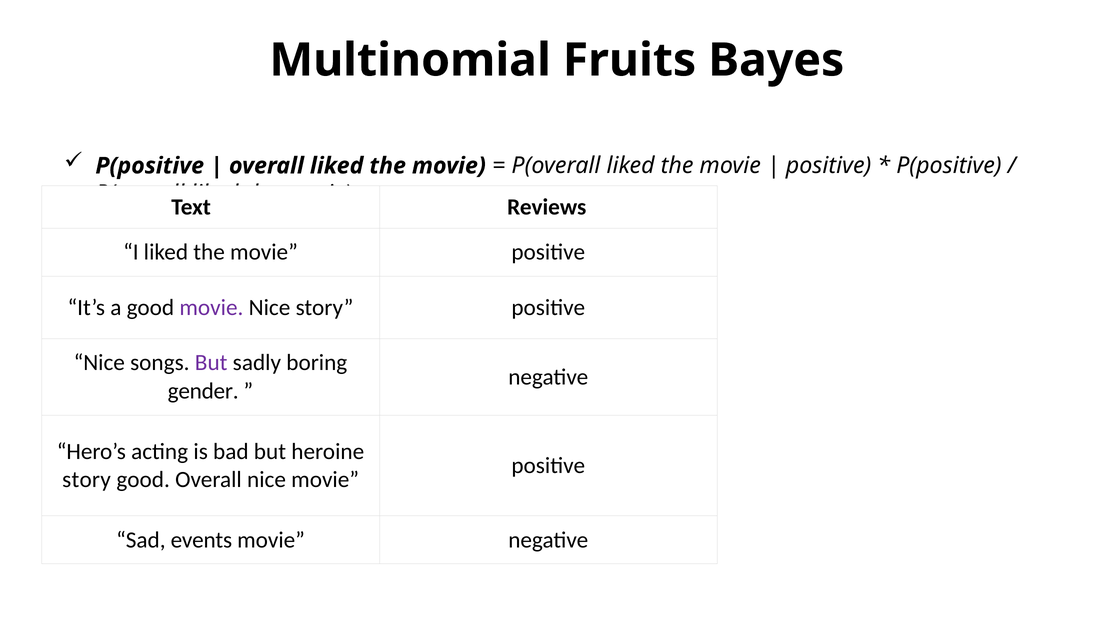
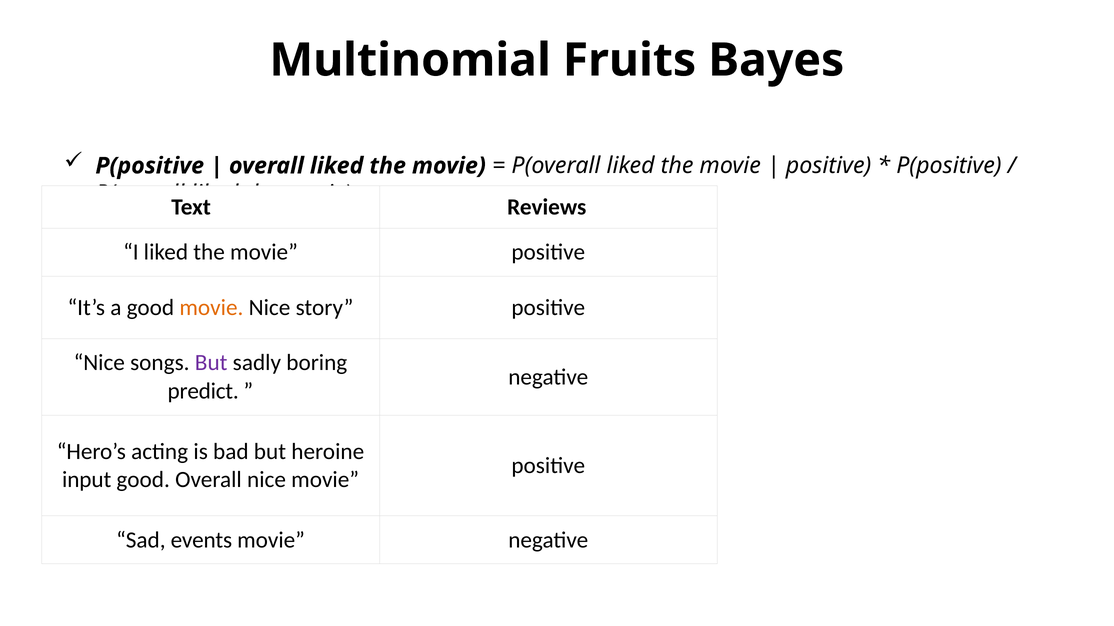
movie colour: purple -> orange (211, 308)
gender: gender -> predict (203, 392)
story: story -> input (87, 480)
